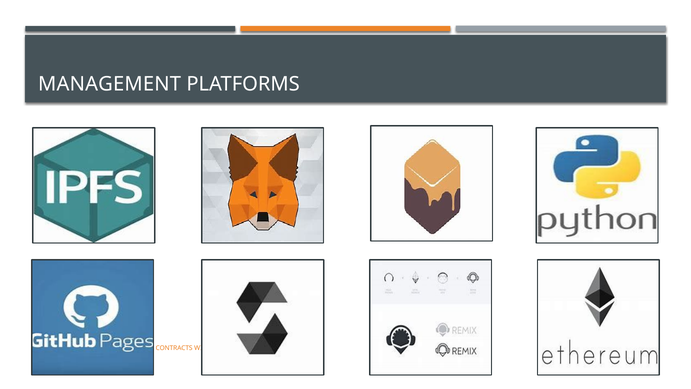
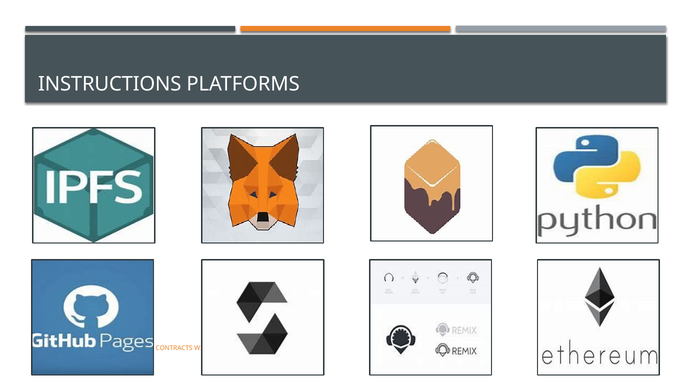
MANAGEMENT: MANAGEMENT -> INSTRUCTIONS (110, 84)
